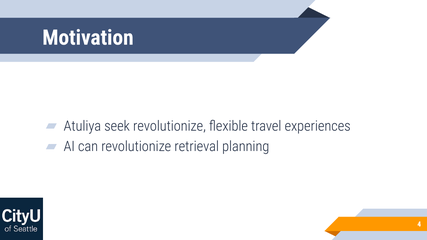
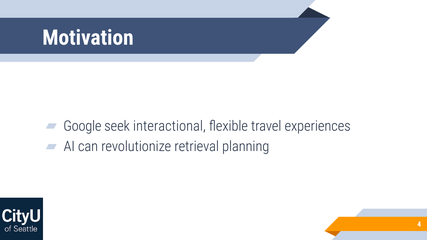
Atuliya: Atuliya -> Google (82, 126)
seek revolutionize: revolutionize -> interactional (169, 126)
